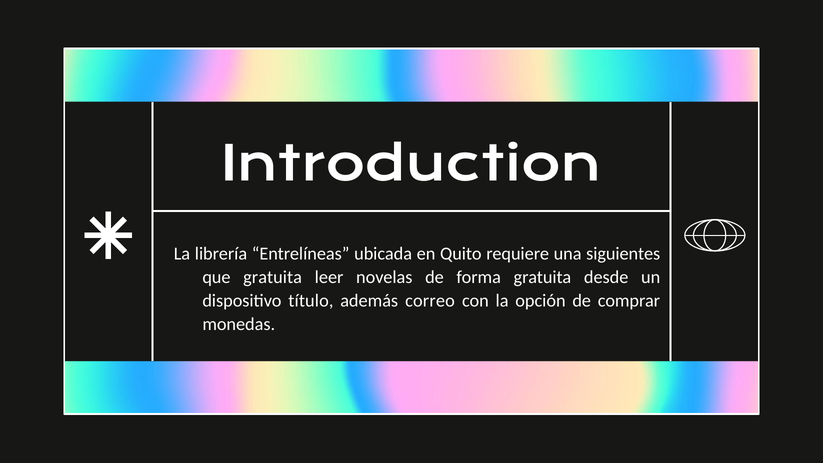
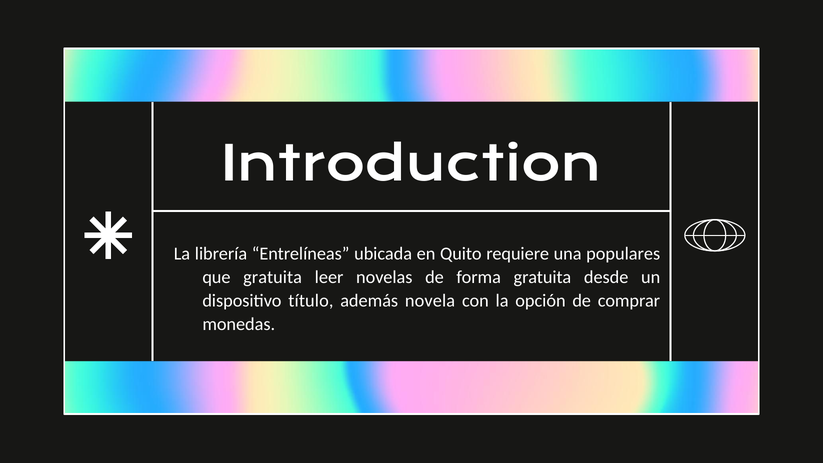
siguientes: siguientes -> populares (623, 254)
correo: correo -> novela (430, 301)
